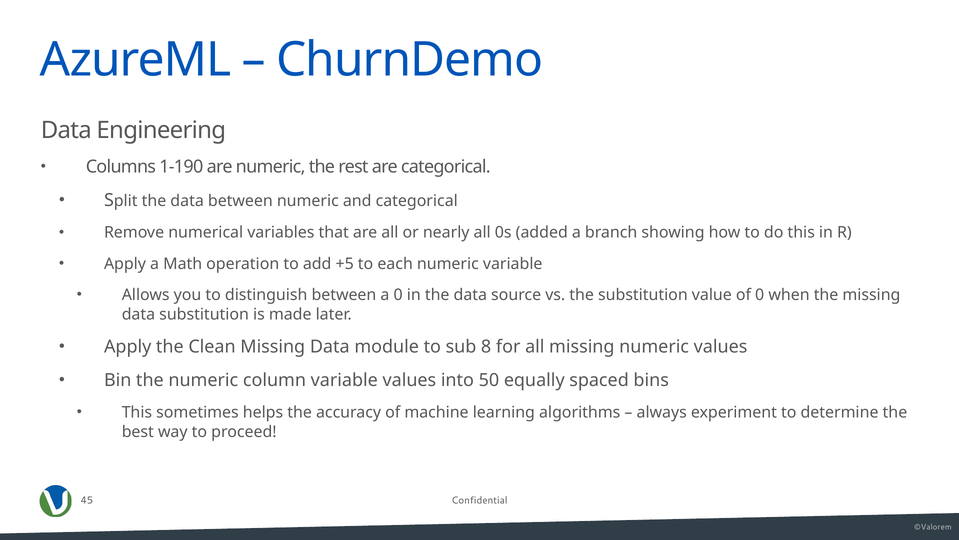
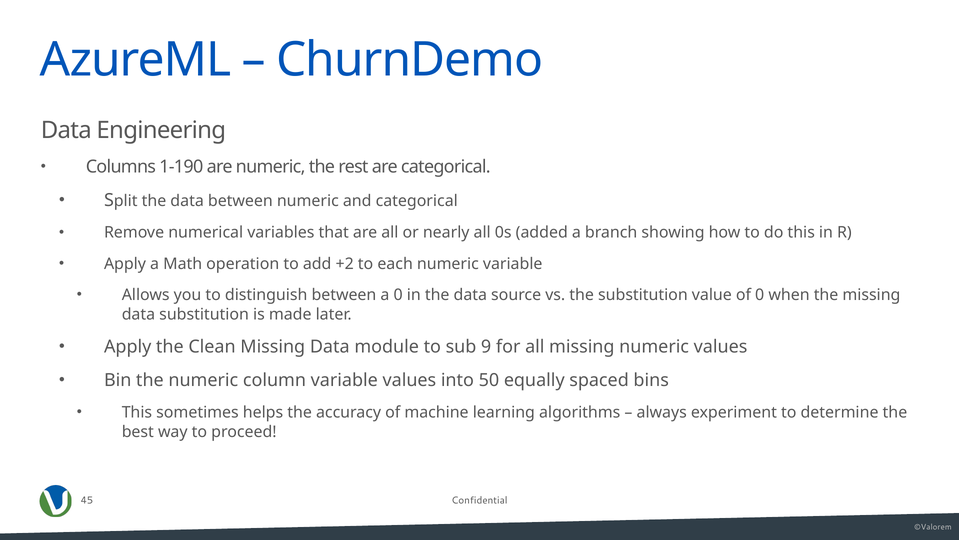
+5: +5 -> +2 (345, 264)
8: 8 -> 9 (486, 346)
